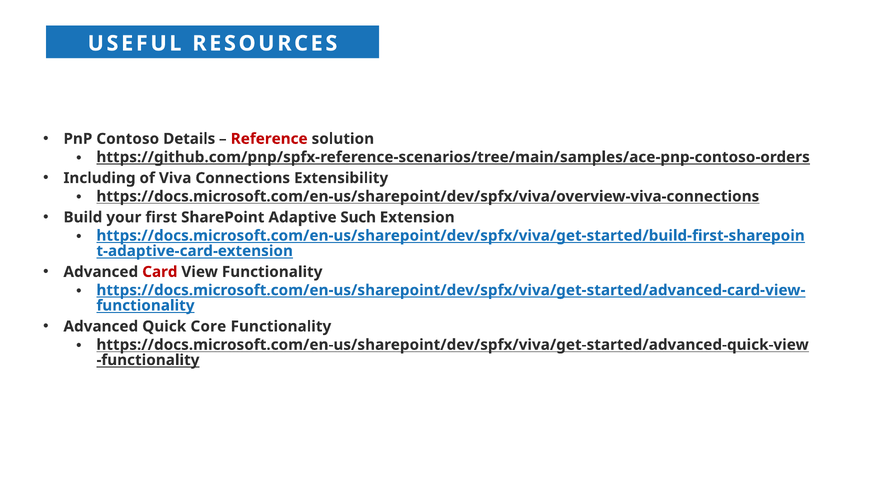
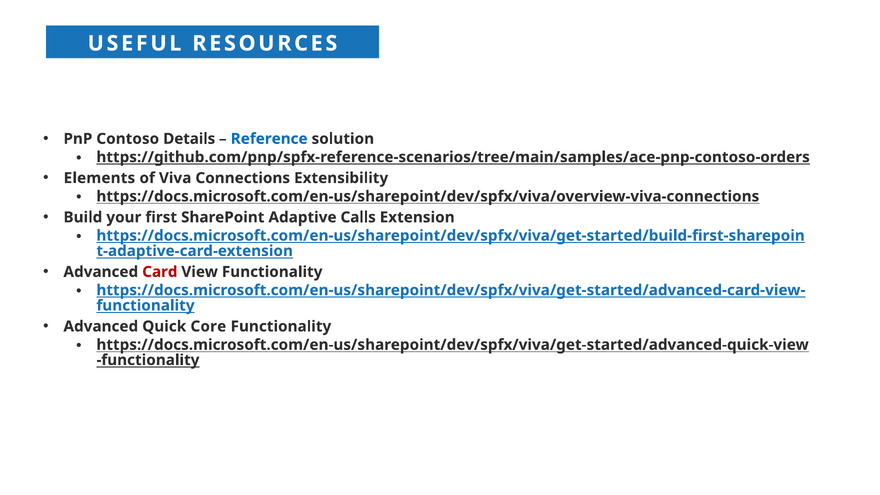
Reference colour: red -> blue (269, 139)
Including: Including -> Elements (99, 178)
Such: Such -> Calls (358, 217)
